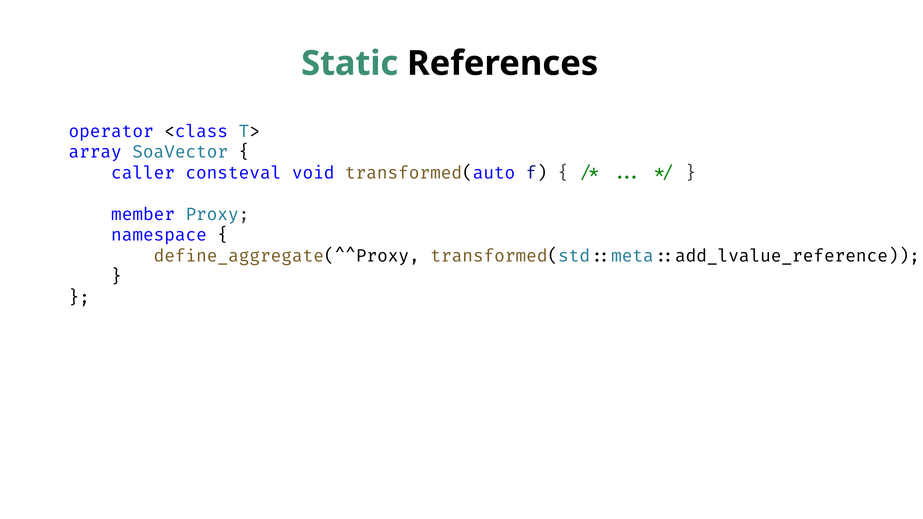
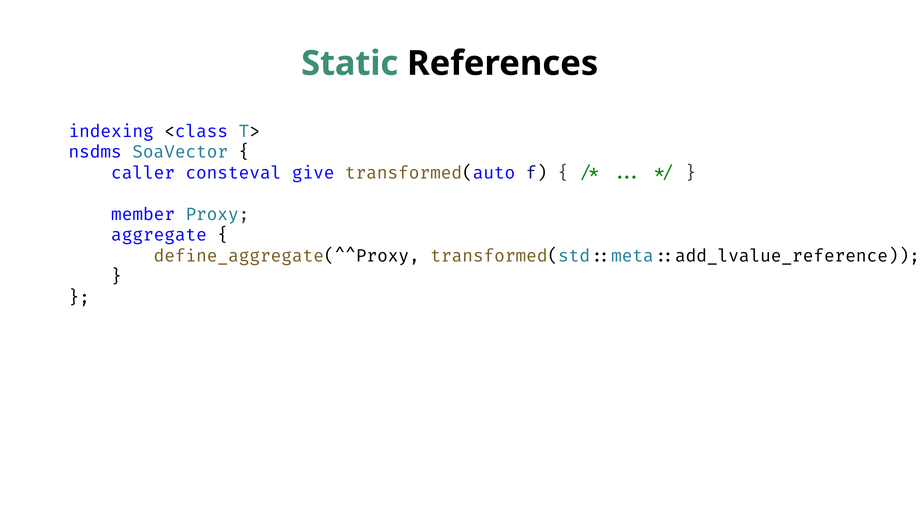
operator: operator -> indexing (111, 131)
array: array -> nsdms (95, 152)
void: void -> give (313, 173)
namespace: namespace -> aggregate (159, 235)
